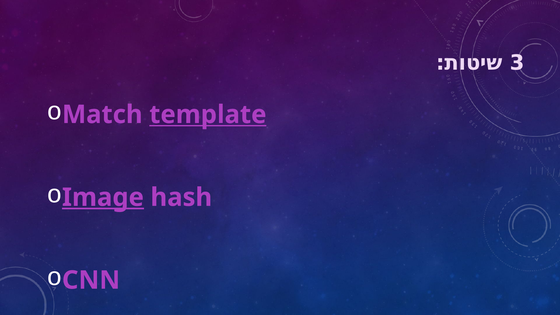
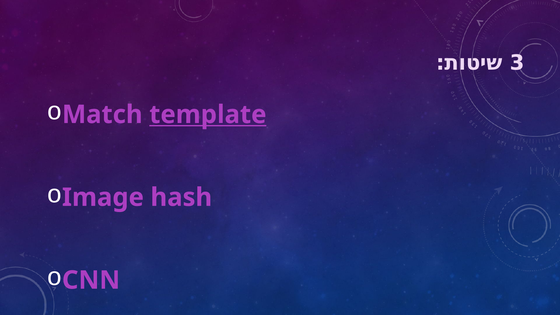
Image underline: present -> none (103, 197)
